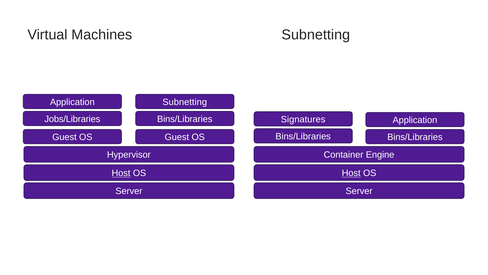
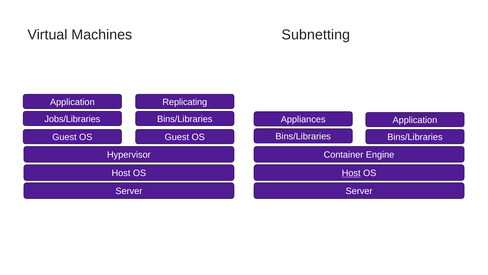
Subnetting: Subnetting -> Replicating (185, 102)
Signatures: Signatures -> Appliances (303, 119)
Host underline: present -> none (121, 173)
